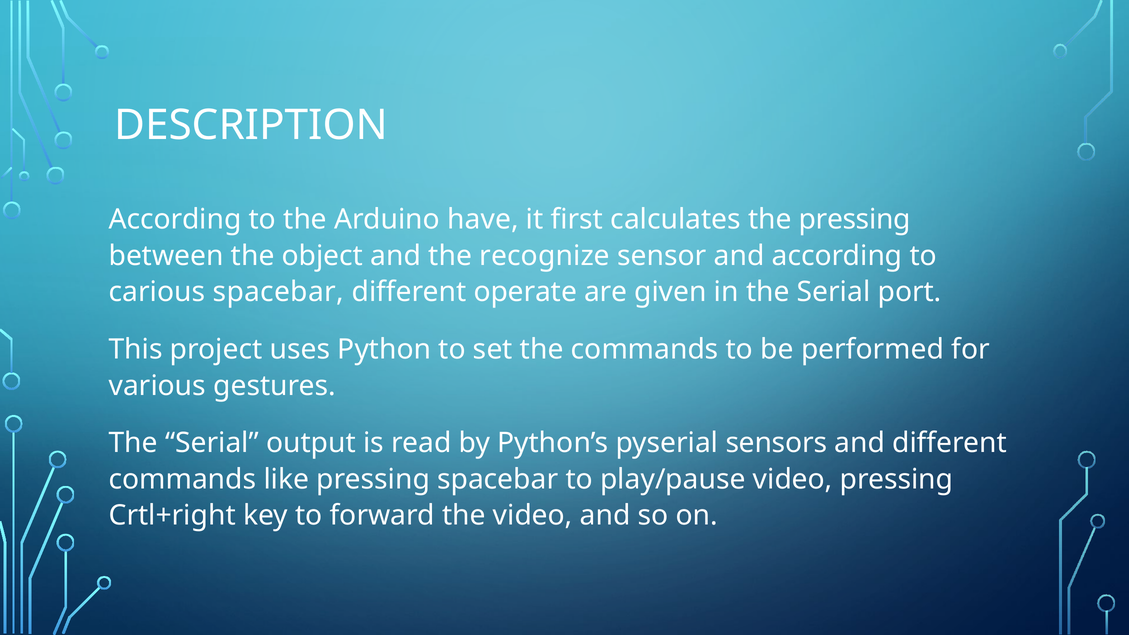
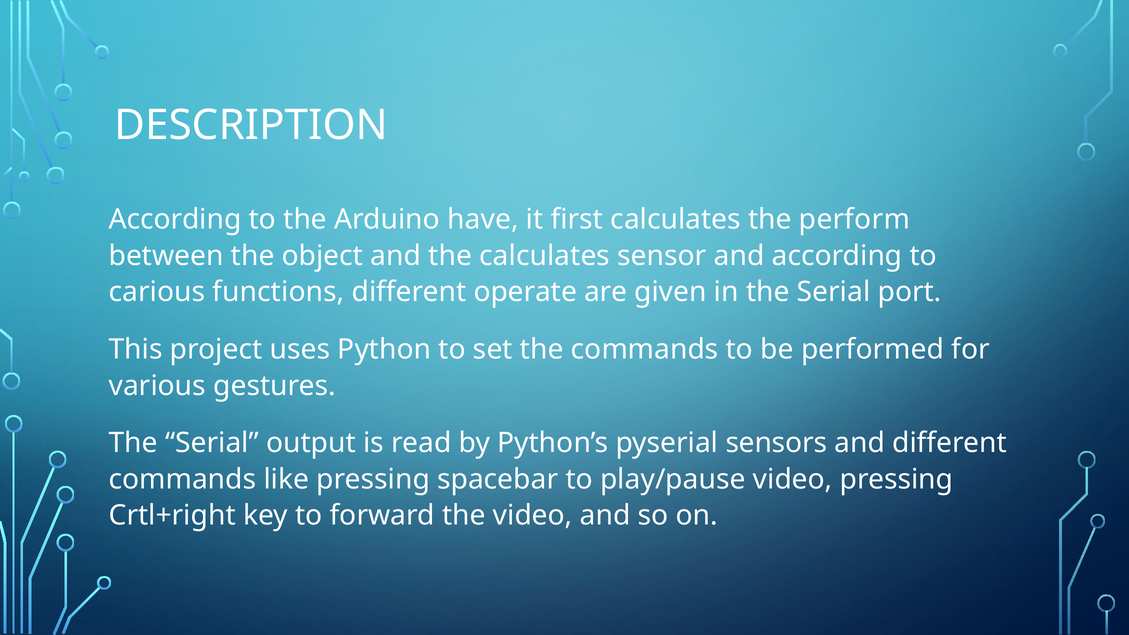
the pressing: pressing -> perform (854, 220)
the recognize: recognize -> calculates (545, 256)
carious spacebar: spacebar -> functions (278, 292)
